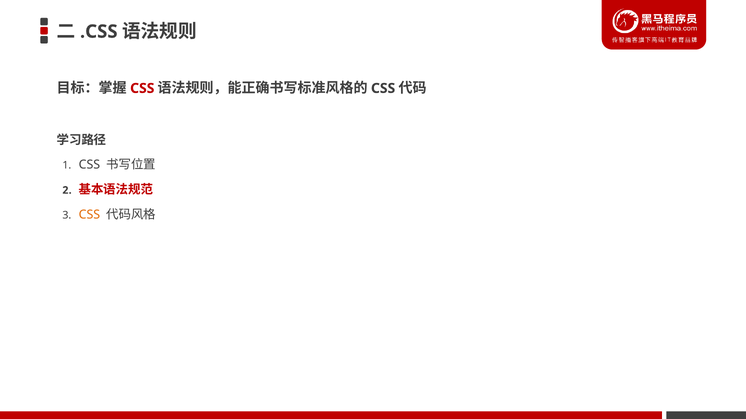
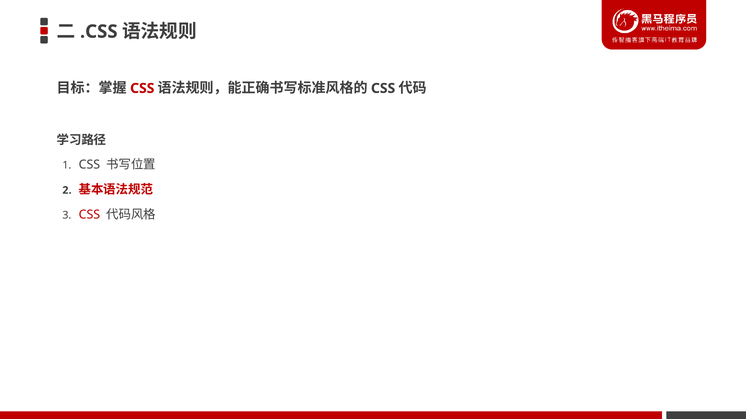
CSS colour: orange -> red (89, 215)
